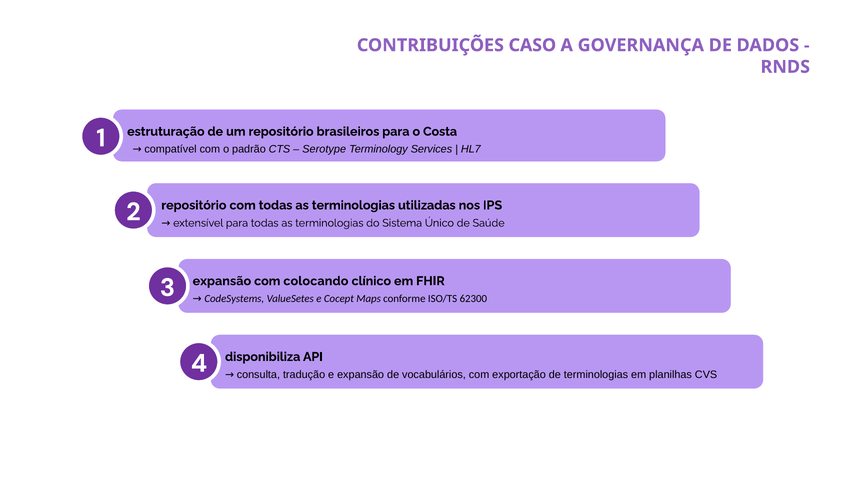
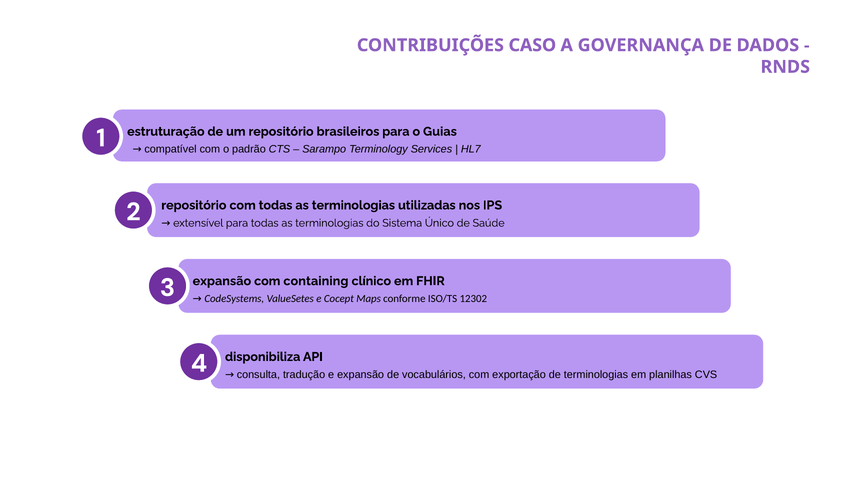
Costa: Costa -> Guias (440, 132)
Serotype: Serotype -> Sarampo (324, 150)
colocando: colocando -> containing (316, 281)
62300: 62300 -> 12302 (473, 299)
